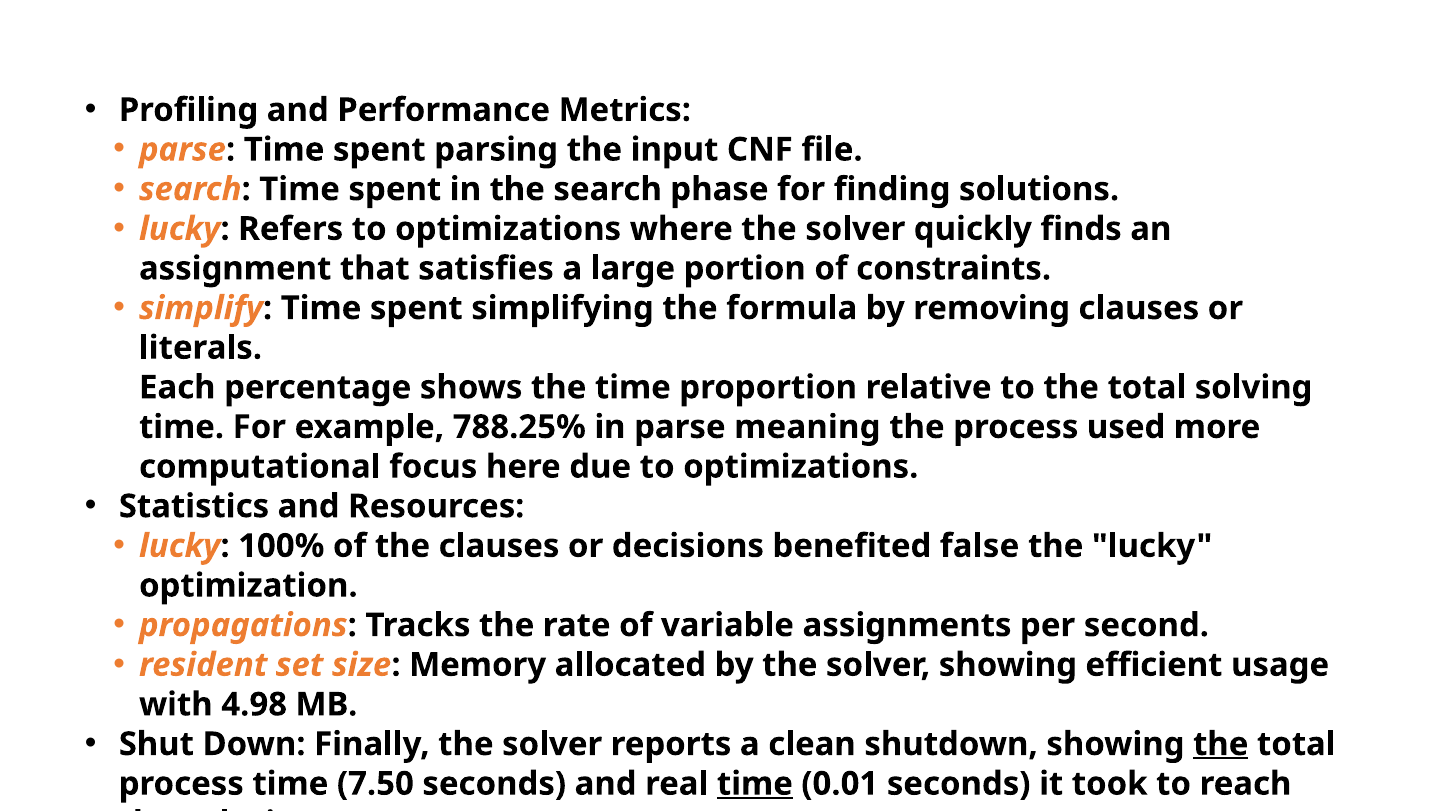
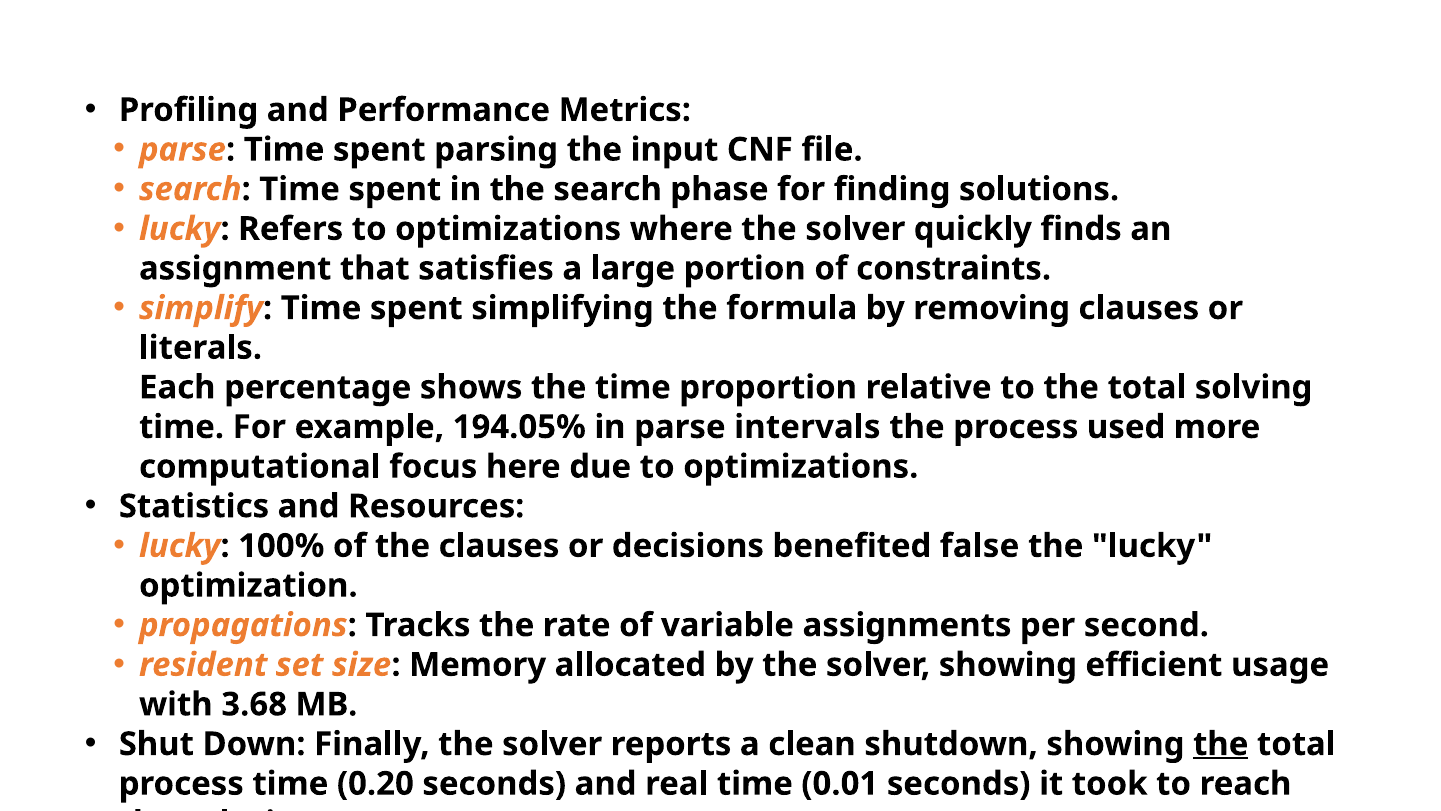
788.25%: 788.25% -> 194.05% (519, 427)
meaning: meaning -> intervals (807, 427)
4.98: 4.98 -> 3.68 (254, 704)
7.50: 7.50 -> 0.20 (375, 783)
time underline: present -> none (755, 783)
